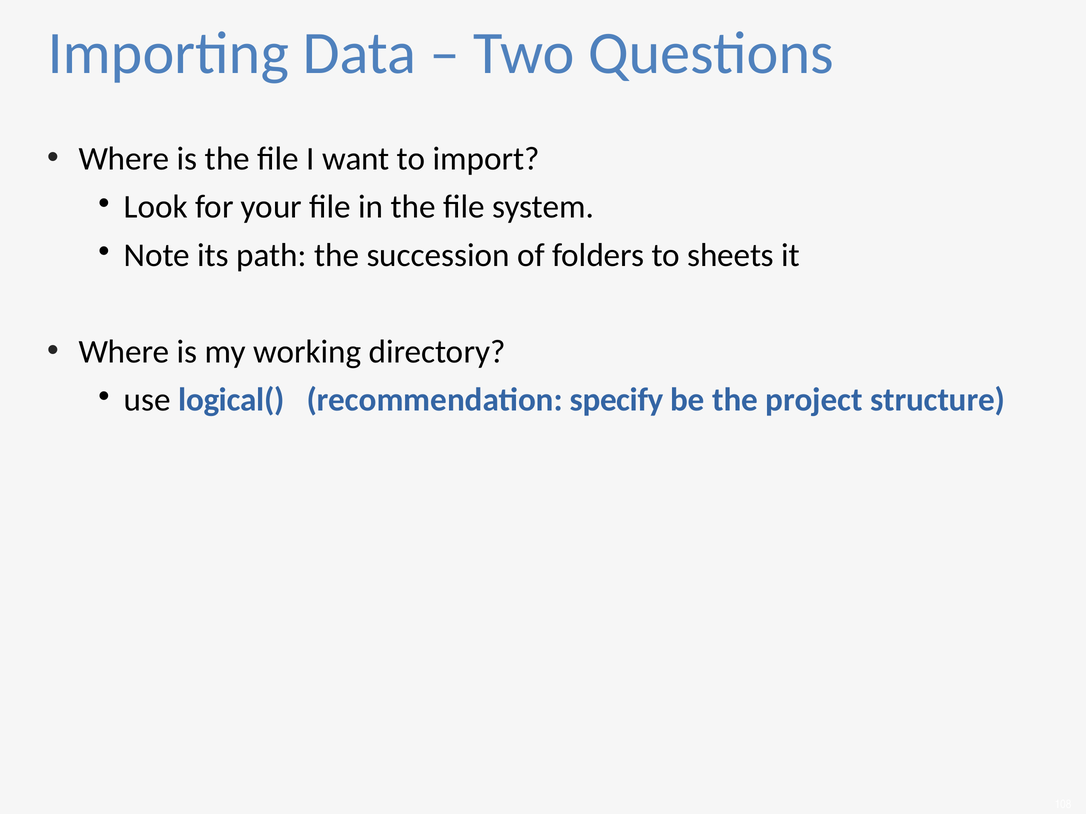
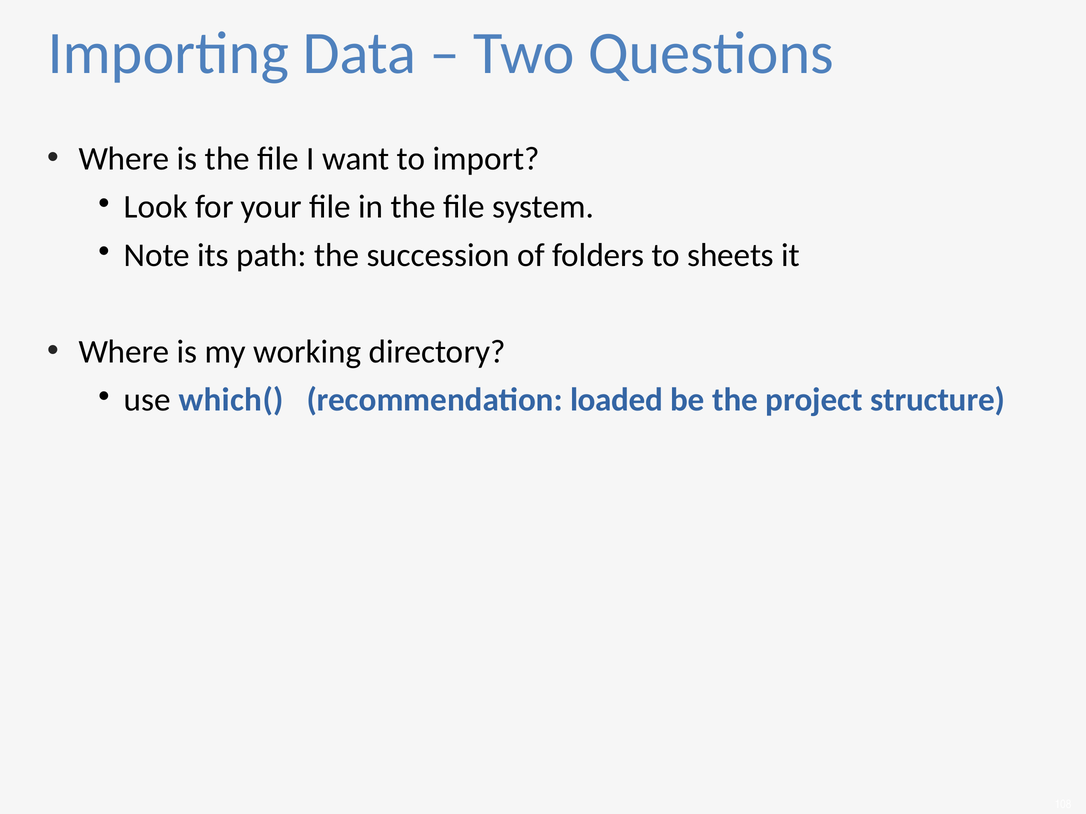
logical(: logical( -> which( (231, 400)
specify: specify -> loaded (617, 400)
